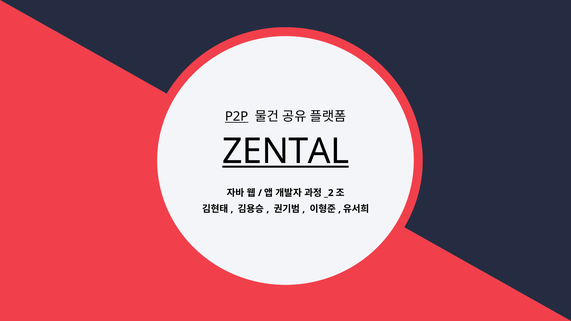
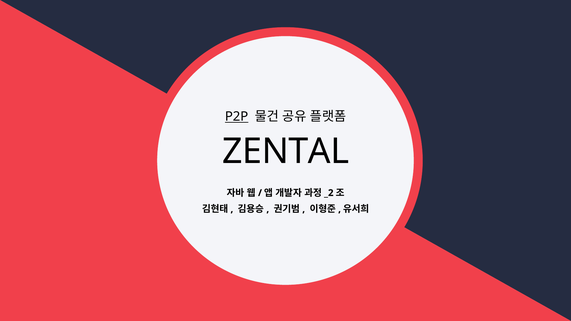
ZENTAL underline: present -> none (286, 151)
